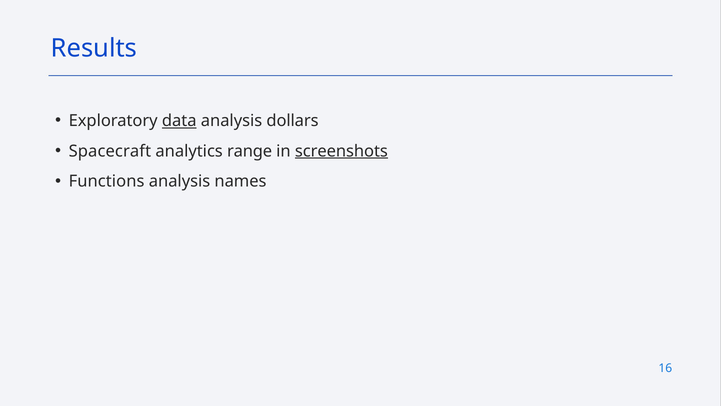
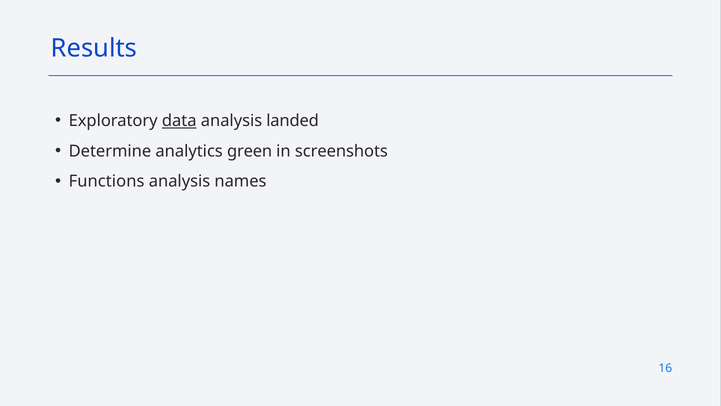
dollars: dollars -> landed (293, 121)
Spacecraft: Spacecraft -> Determine (110, 151)
range: range -> green (250, 151)
screenshots underline: present -> none (341, 151)
